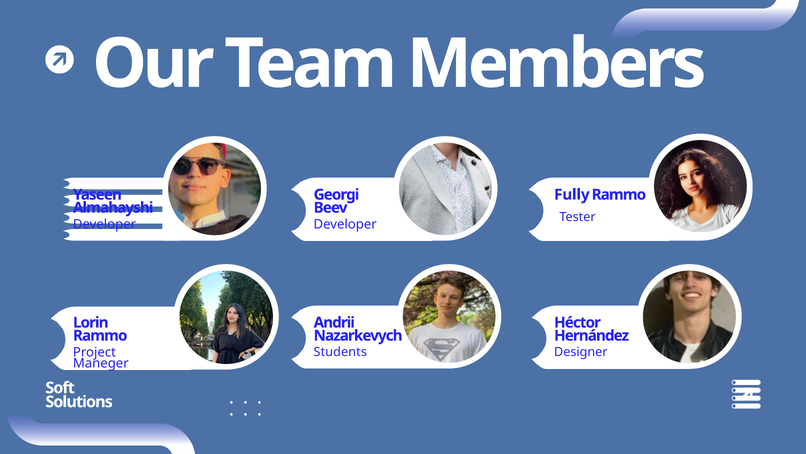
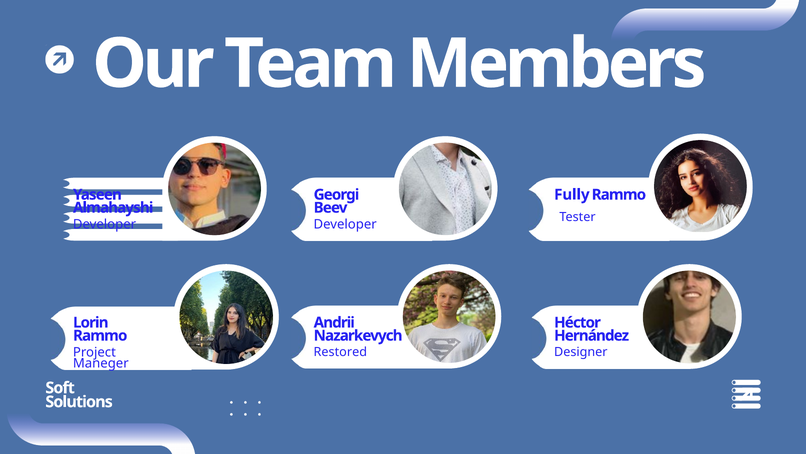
Students: Students -> Restored (340, 352)
